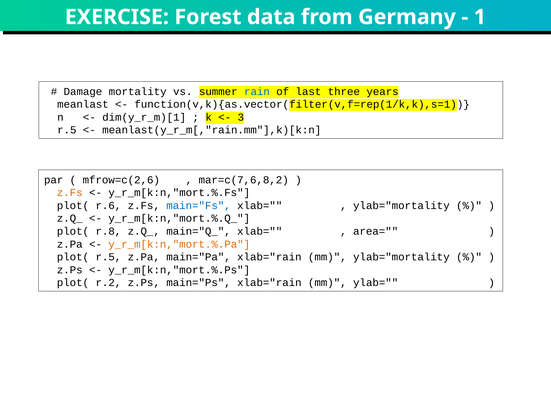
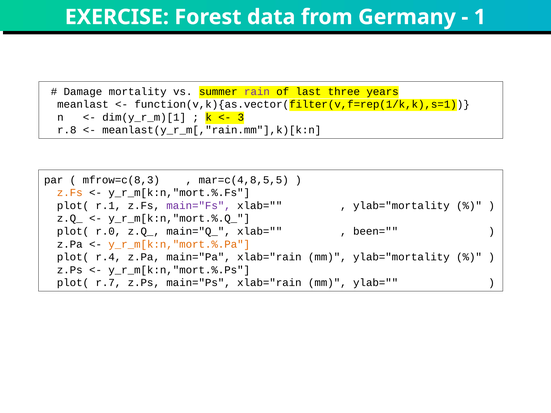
rain colour: blue -> purple (257, 92)
r.5: r.5 -> r.8 (67, 130)
mfrow=c(2,6: mfrow=c(2,6 -> mfrow=c(8,3 (121, 180)
mar=c(7,6,8,2: mar=c(7,6,8,2 -> mar=c(4,8,5,5 (244, 180)
r.6: r.6 -> r.1 (108, 206)
main="Fs colour: blue -> purple (199, 206)
r.8: r.8 -> r.0 (108, 231)
area=: area= -> been= (376, 231)
plot( r.5: r.5 -> r.4 (108, 257)
r.2: r.2 -> r.7 (108, 283)
